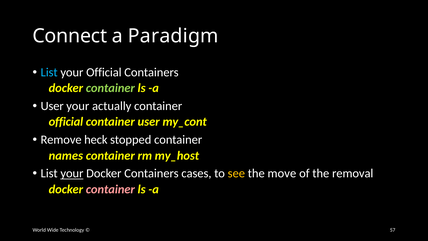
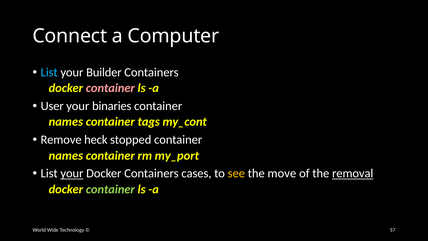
Paradigm: Paradigm -> Computer (173, 36)
your Official: Official -> Builder (104, 72)
container colour: light green -> pink (110, 88)
actually: actually -> binaries (112, 106)
official: official -> names (66, 122)
container user: user -> tags (149, 122)
my_host: my_host -> my_port (177, 155)
removal underline: none -> present (353, 173)
container colour: pink -> light green (110, 189)
